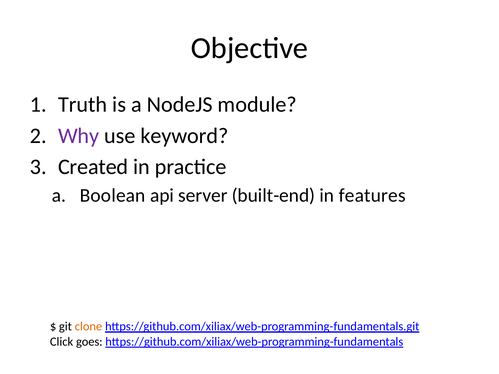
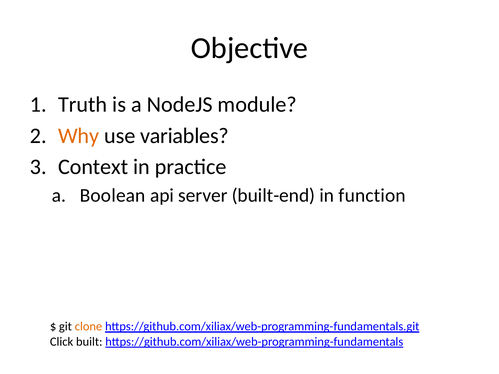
Why colour: purple -> orange (79, 136)
keyword: keyword -> variables (184, 136)
Created: Created -> Context (93, 167)
features: features -> function (372, 195)
goes: goes -> built (89, 342)
